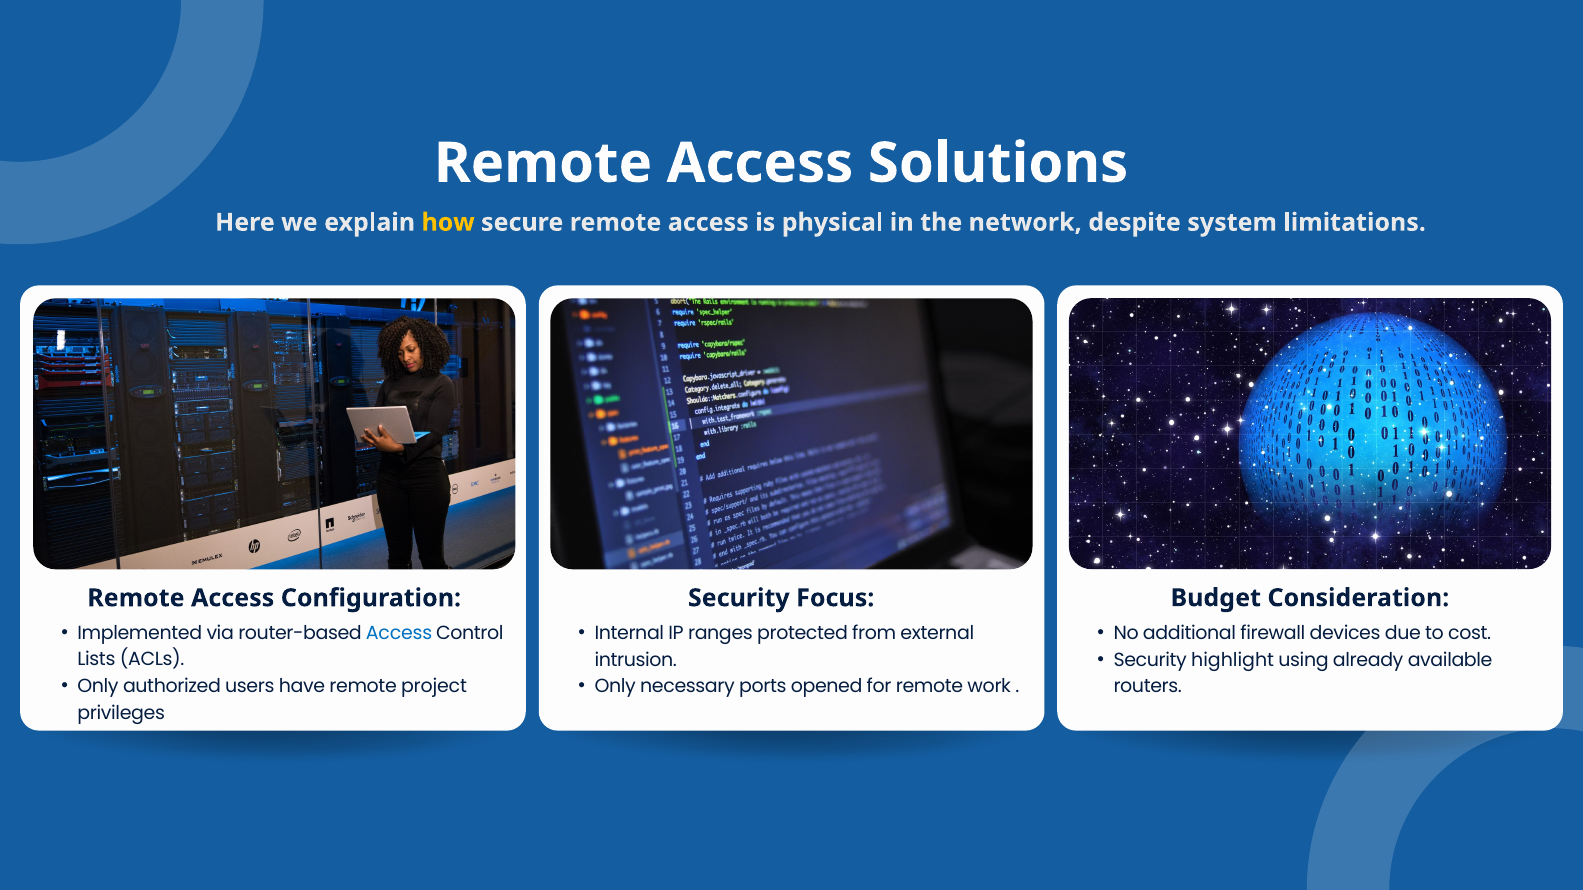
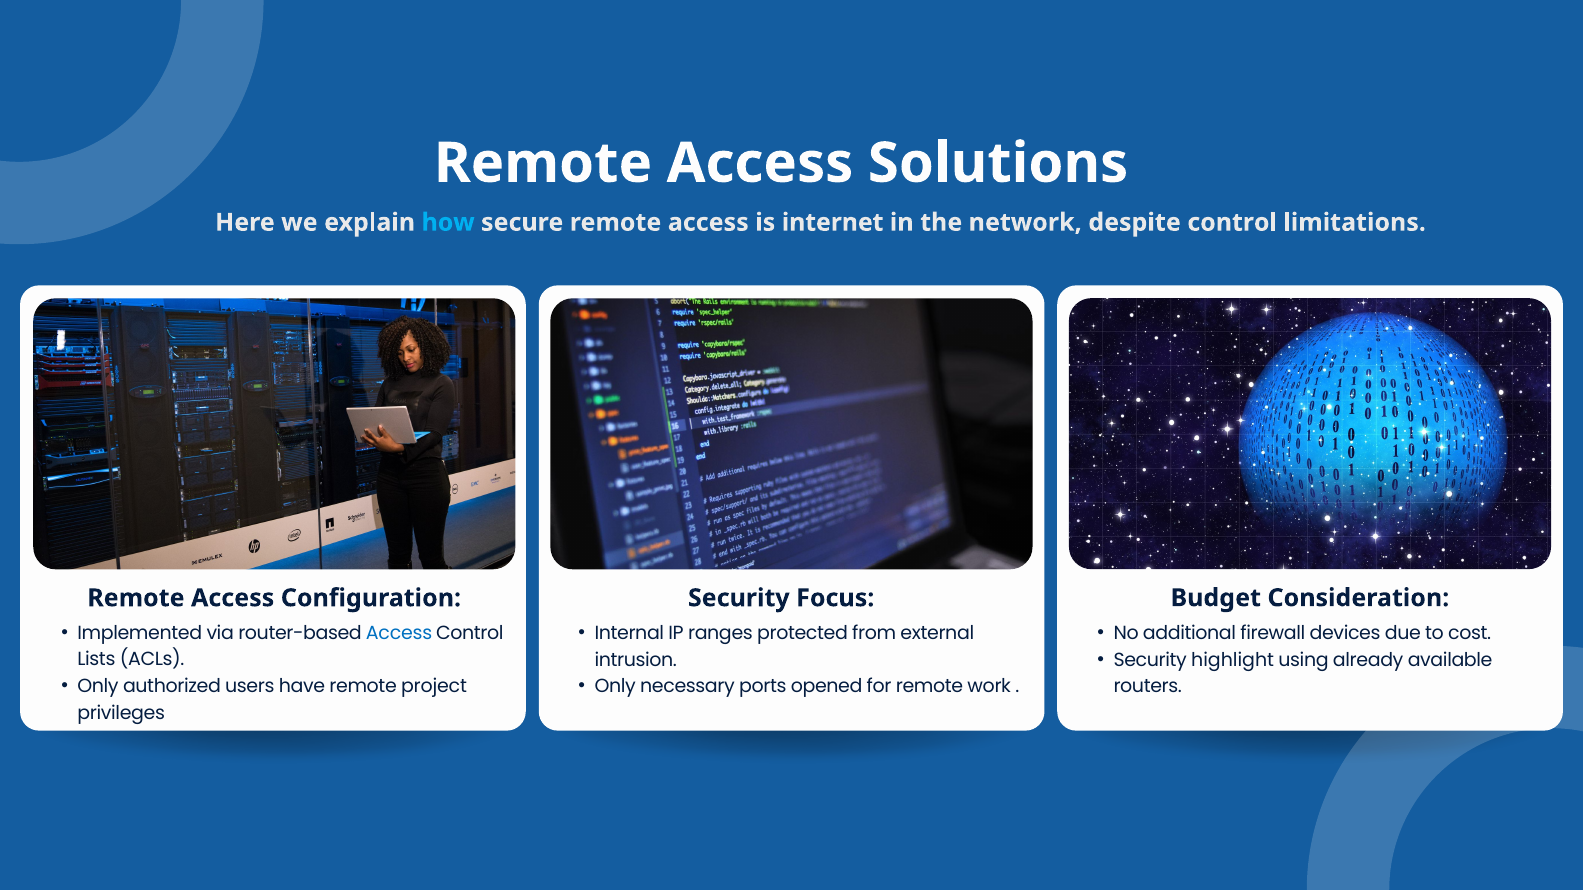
how colour: yellow -> light blue (448, 223)
physical: physical -> internet (833, 223)
despite system: system -> control (1232, 223)
